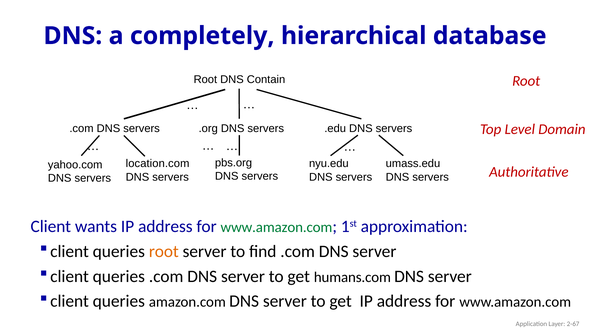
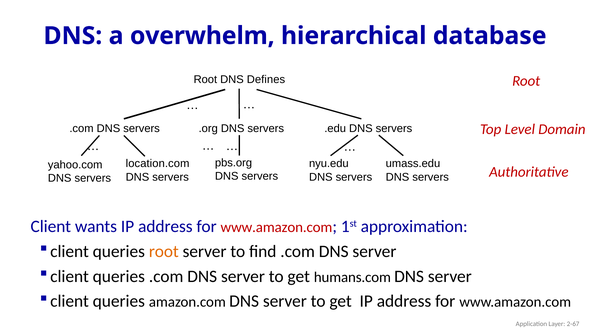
completely: completely -> overwhelm (202, 36)
Contain: Contain -> Defines (266, 80)
www.amazon.com colour: green -> red (276, 227)
